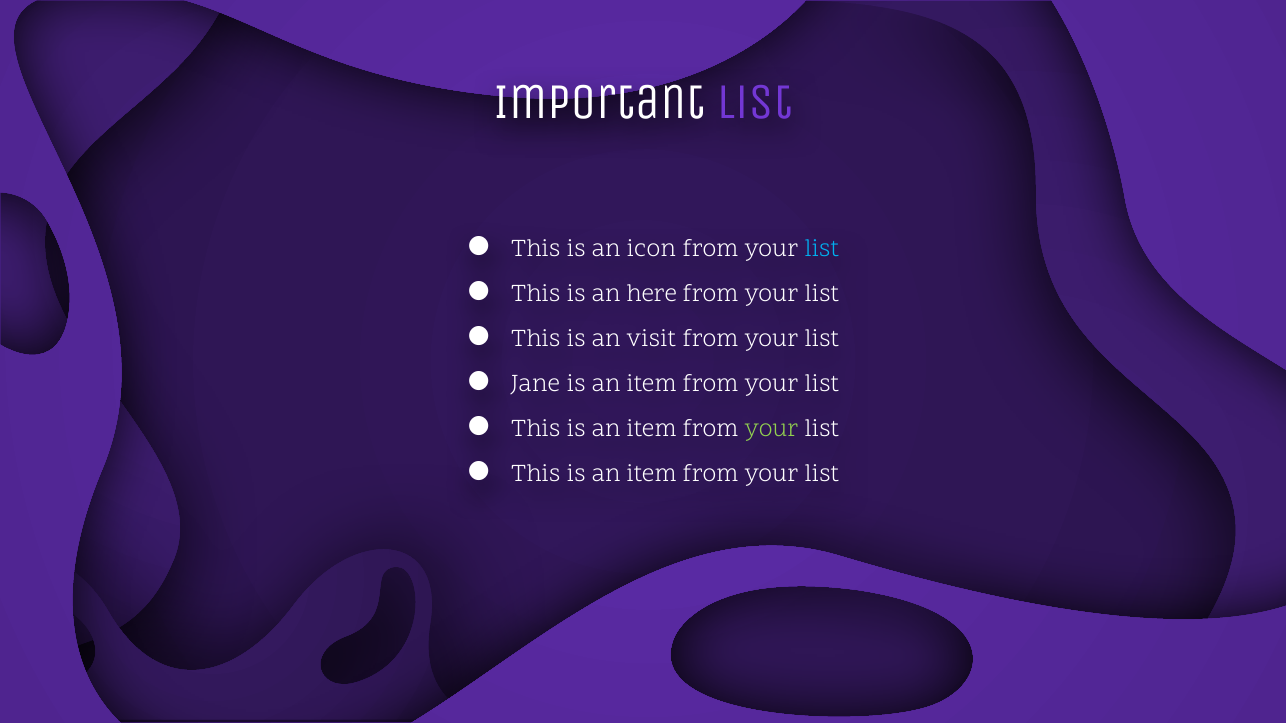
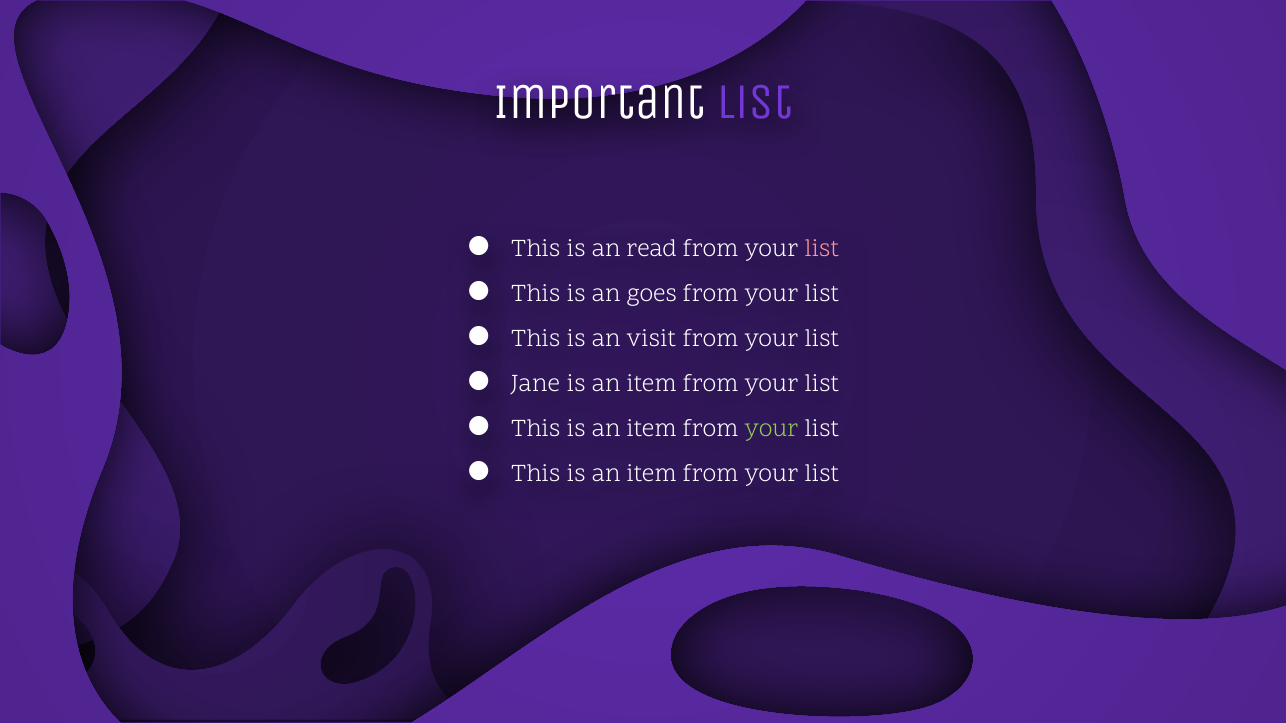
icon: icon -> read (652, 248)
list colour: light blue -> pink (822, 248)
here: here -> goes (652, 293)
